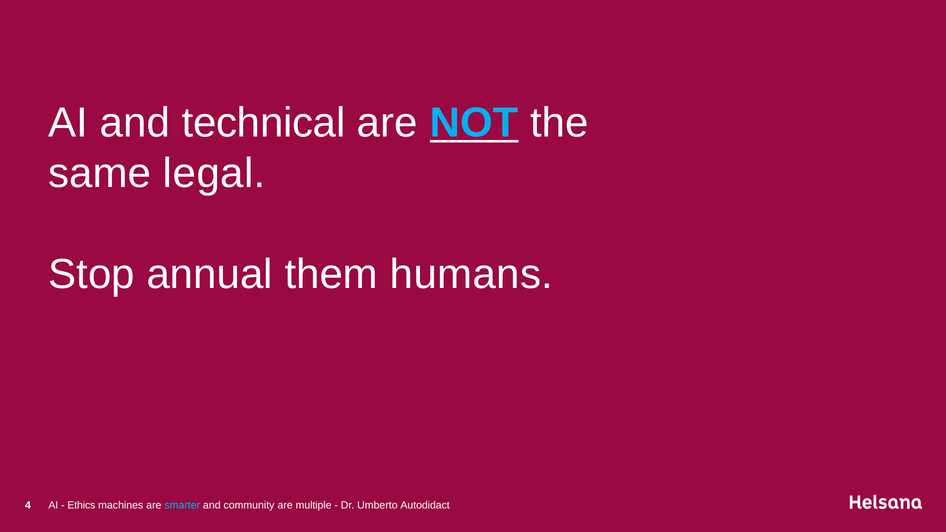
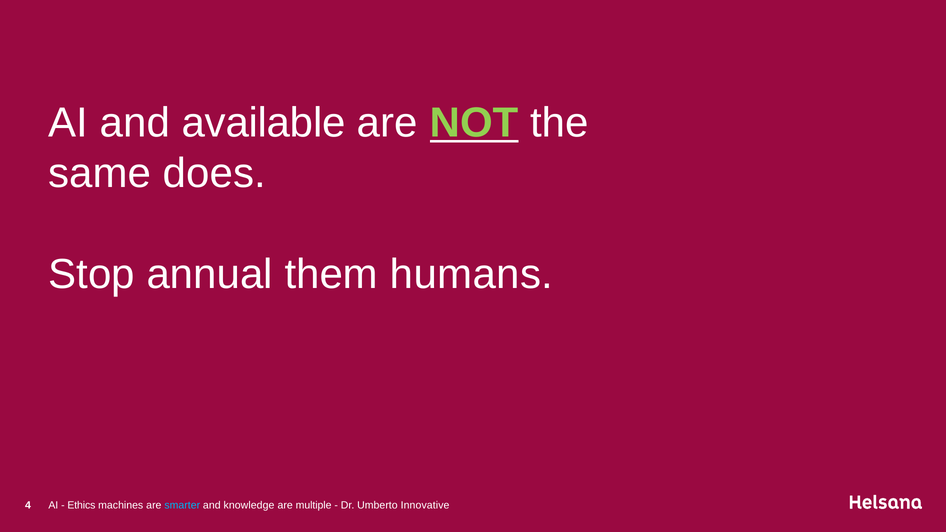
technical: technical -> available (264, 123)
NOT colour: light blue -> light green (474, 123)
legal: legal -> does (214, 173)
community: community -> knowledge (249, 506)
Autodidact: Autodidact -> Innovative (425, 506)
